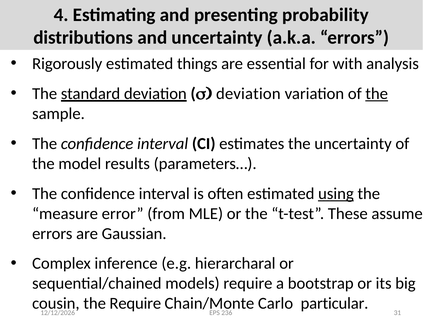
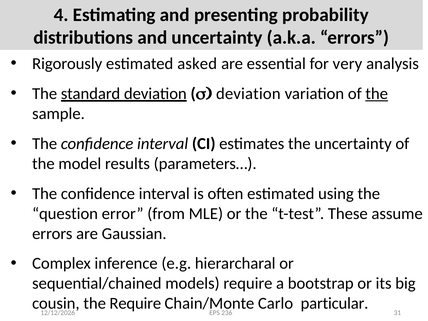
things: things -> asked (197, 64)
with: with -> very (347, 64)
using underline: present -> none (336, 194)
measure: measure -> question (65, 214)
